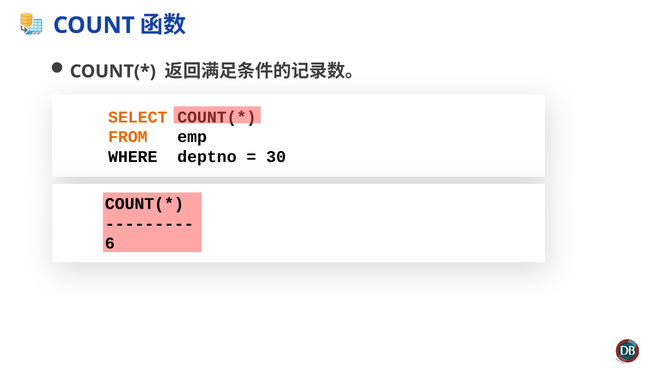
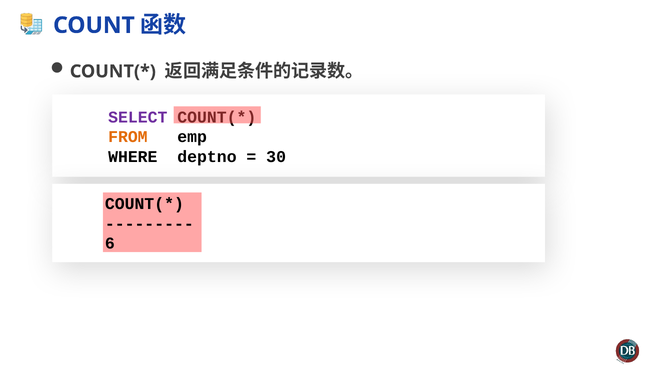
SELECT colour: orange -> purple (138, 117)
